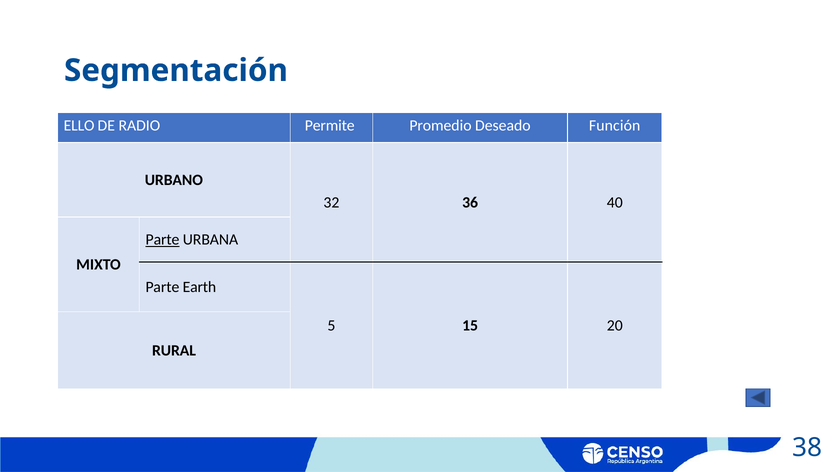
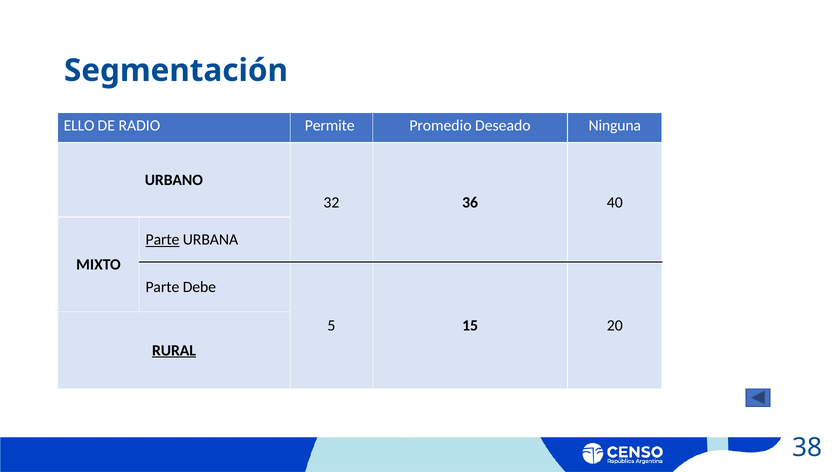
Función: Función -> Ninguna (615, 126)
Earth: Earth -> Debe (199, 287)
RURAL underline: none -> present (174, 350)
